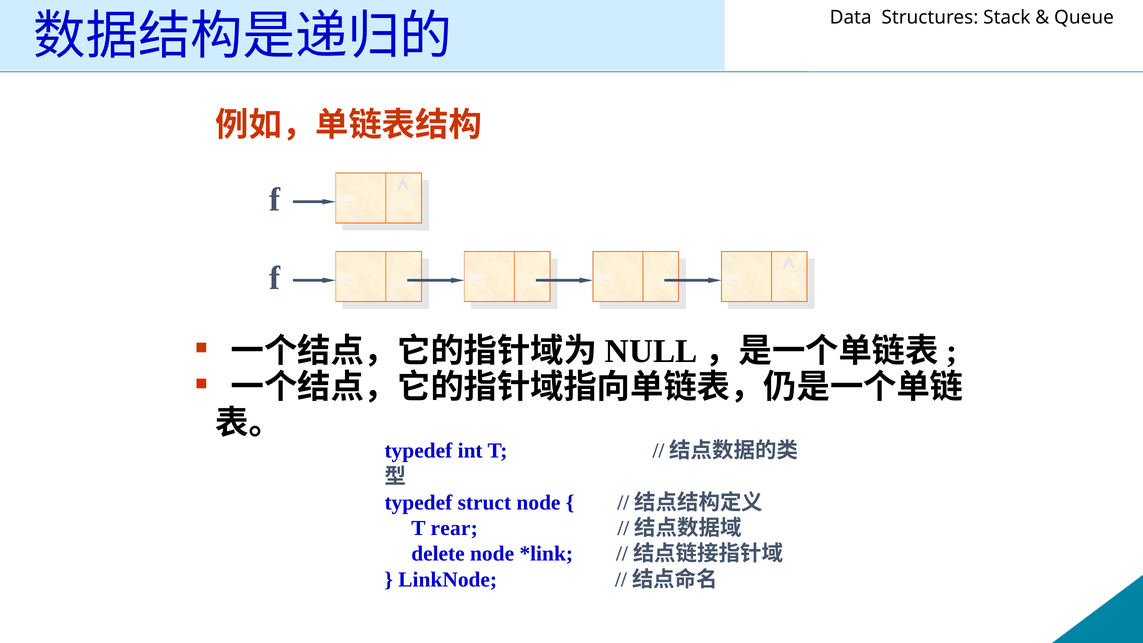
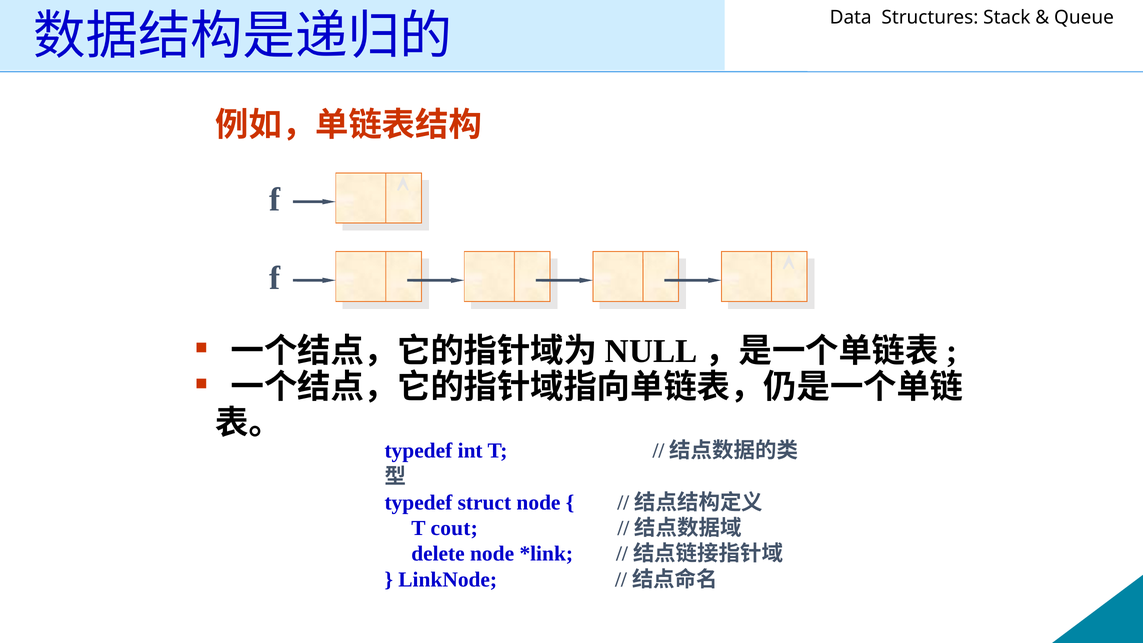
rear: rear -> cout (454, 528)
